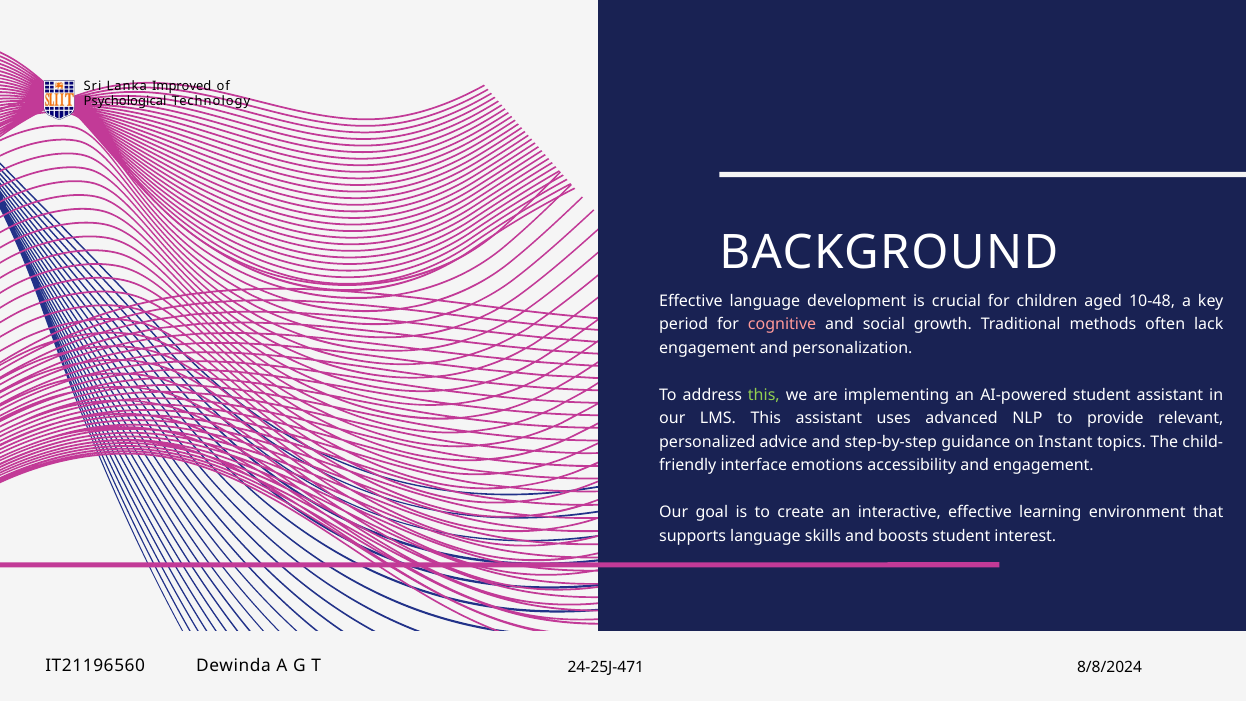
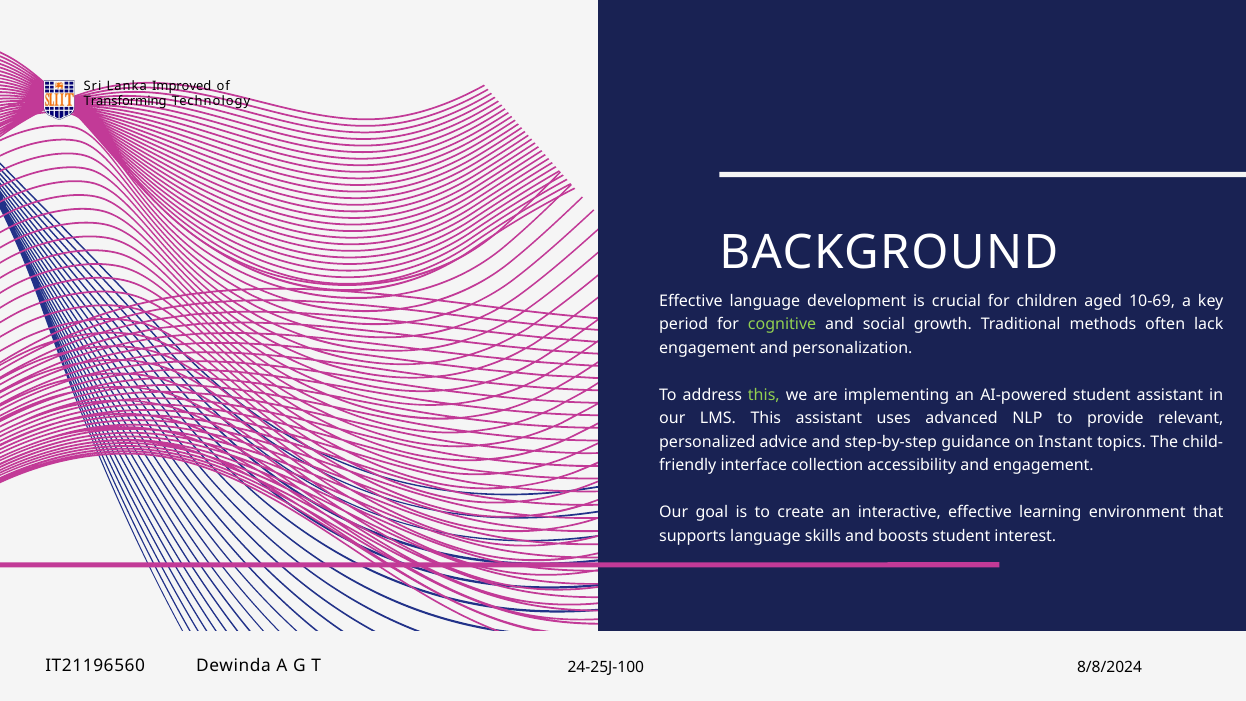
Psychological: Psychological -> Transforming (125, 101)
10-48: 10-48 -> 10-69 (1152, 301)
cognitive colour: pink -> light green (782, 324)
emotions: emotions -> collection (827, 465)
24-25J-471: 24-25J-471 -> 24-25J-100 (606, 668)
